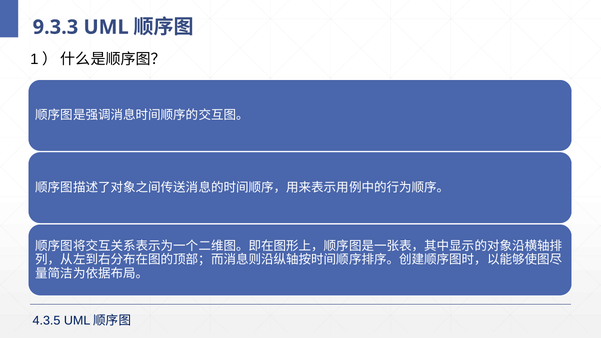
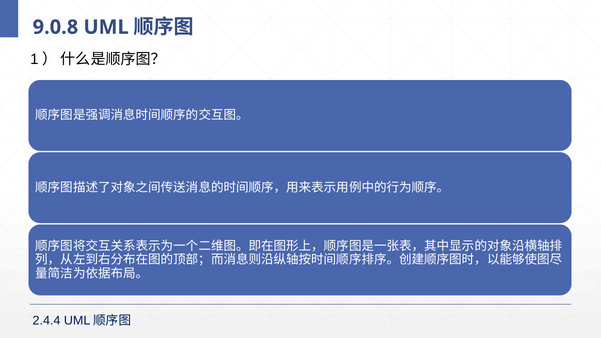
9.3.3: 9.3.3 -> 9.0.8 (55, 27)
4.3.5: 4.3.5 -> 2.4.4 (47, 321)
